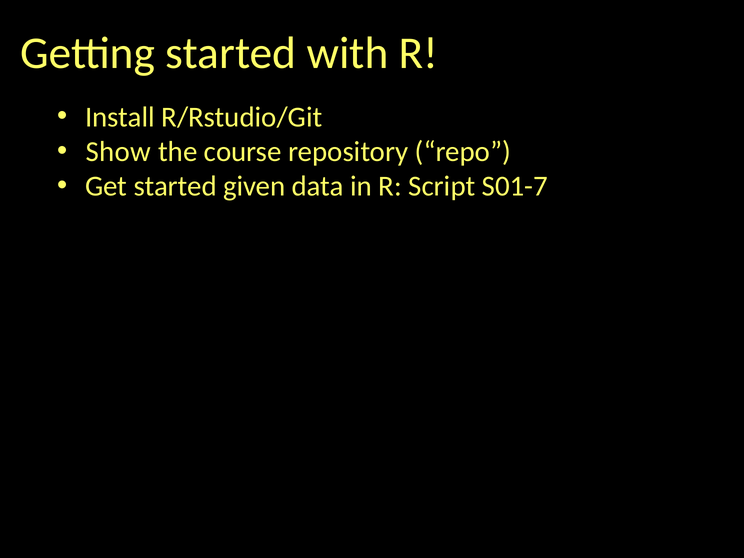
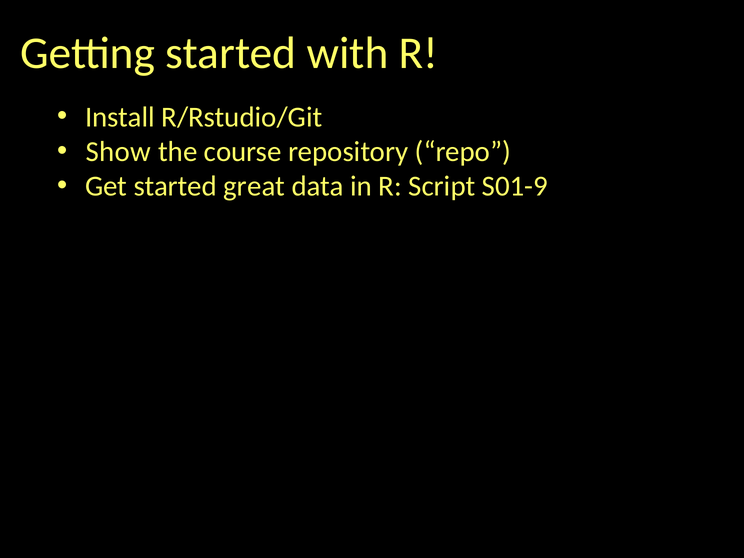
given: given -> great (254, 186)
S01-7: S01-7 -> S01-9 (515, 186)
